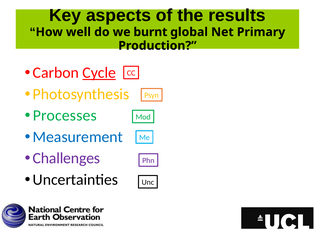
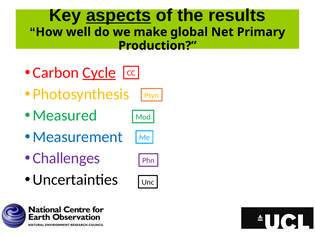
aspects underline: none -> present (119, 16)
burnt: burnt -> make (150, 32)
Processes: Processes -> Measured (65, 116)
